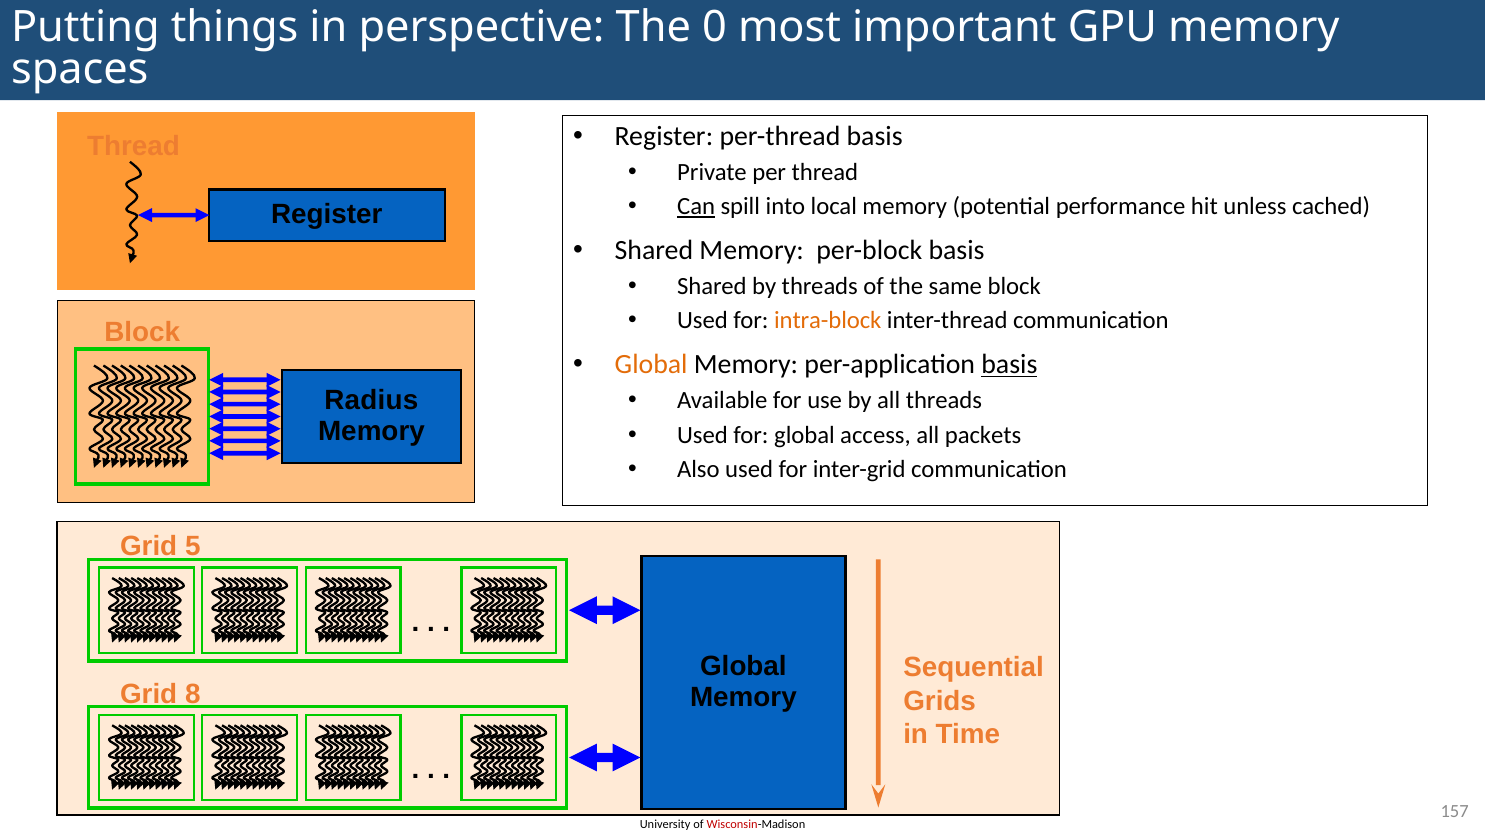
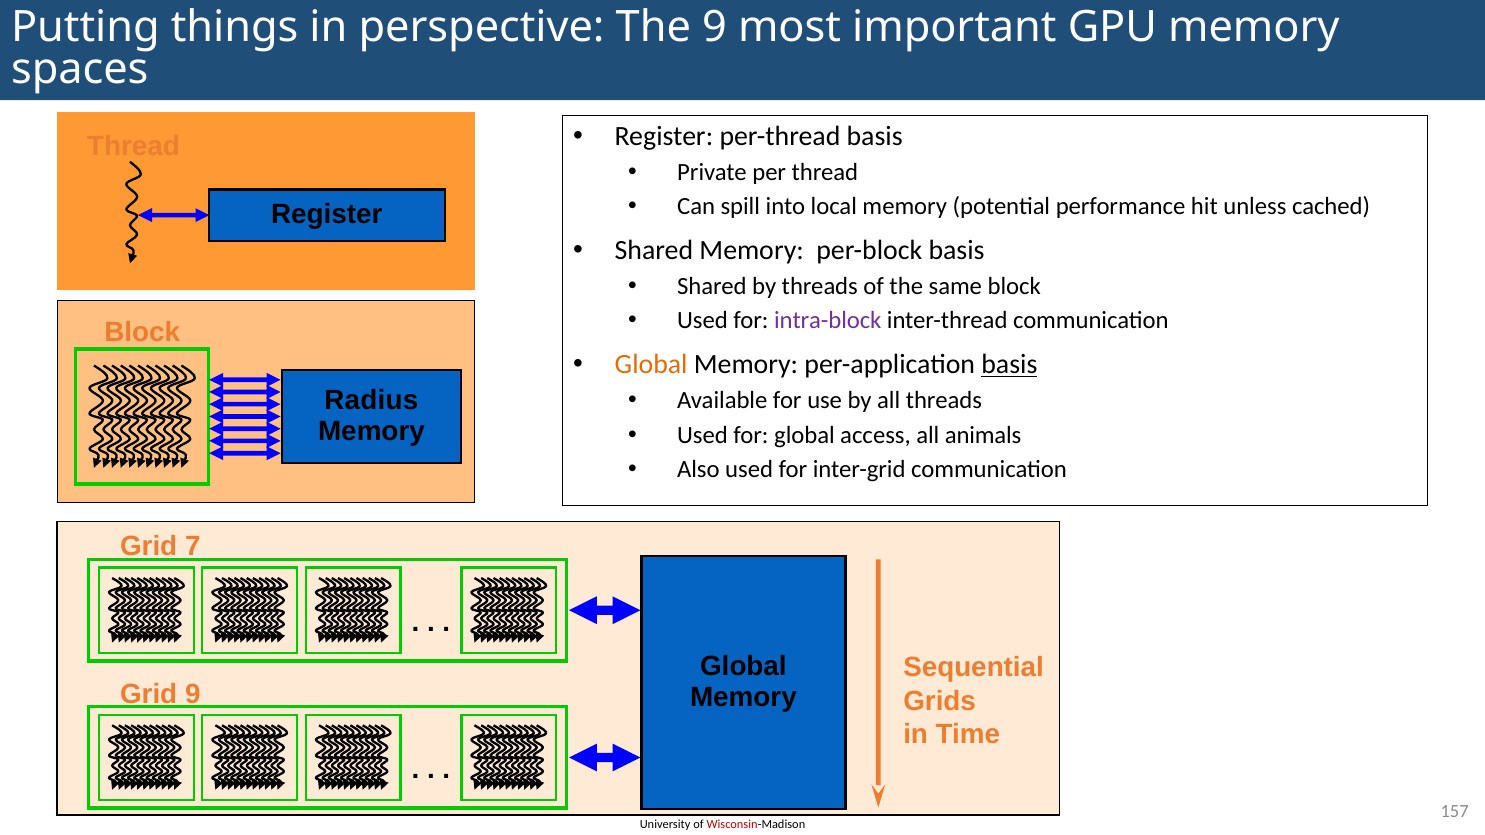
The 0: 0 -> 9 (715, 27)
Can underline: present -> none (696, 207)
intra-block colour: orange -> purple (828, 321)
packets: packets -> animals (983, 435)
5: 5 -> 7 (193, 546)
Grid 8: 8 -> 9 (193, 695)
